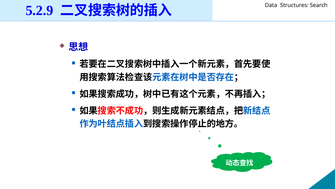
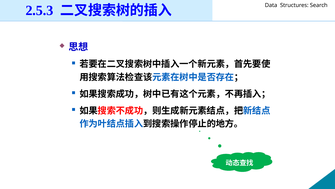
5.2.9: 5.2.9 -> 2.5.3 (39, 10)
